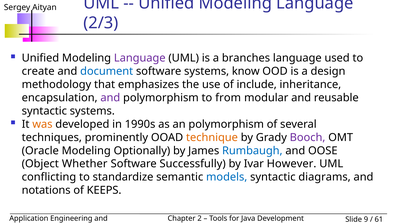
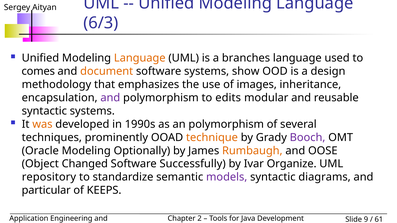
2/3: 2/3 -> 6/3 (101, 23)
Language colour: purple -> orange (140, 58)
create: create -> comes (38, 71)
document colour: blue -> orange (107, 71)
know: know -> show (246, 71)
include: include -> images (257, 85)
from: from -> edits (228, 98)
Rumbaugh colour: blue -> orange (252, 151)
Whether: Whether -> Changed (85, 164)
However: However -> Organize (292, 164)
conflicting: conflicting -> repository (49, 177)
models colour: blue -> purple (227, 177)
notations: notations -> particular (46, 191)
